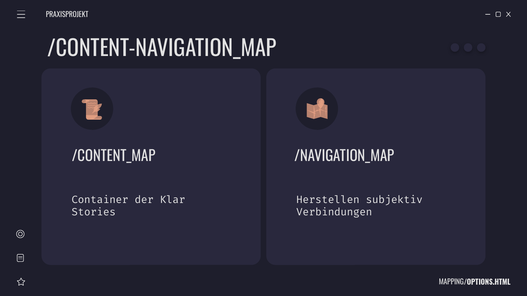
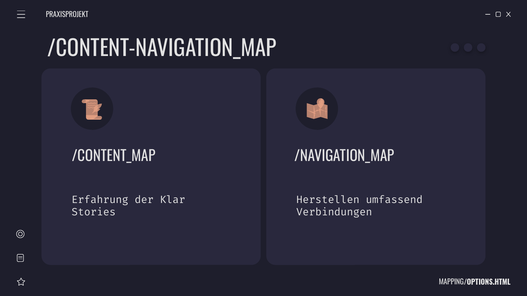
Container: Container -> Erfahrung (100, 200)
subjektiv: subjektiv -> umfassend (394, 200)
